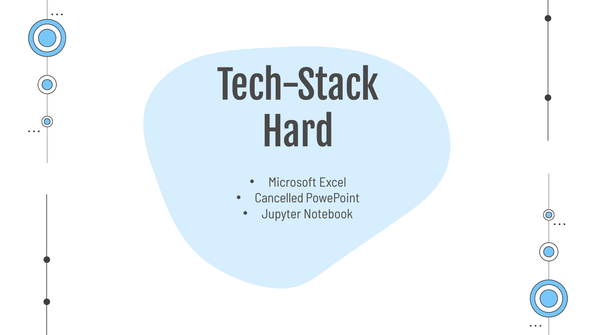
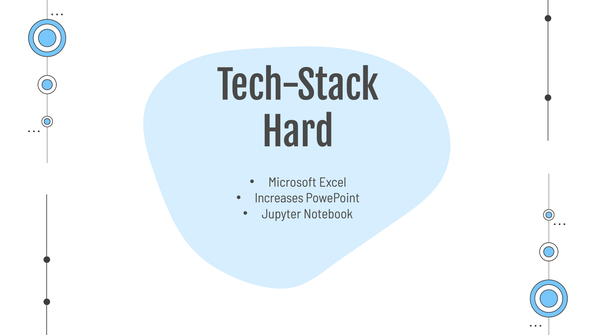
Cancelled: Cancelled -> Increases (279, 198)
